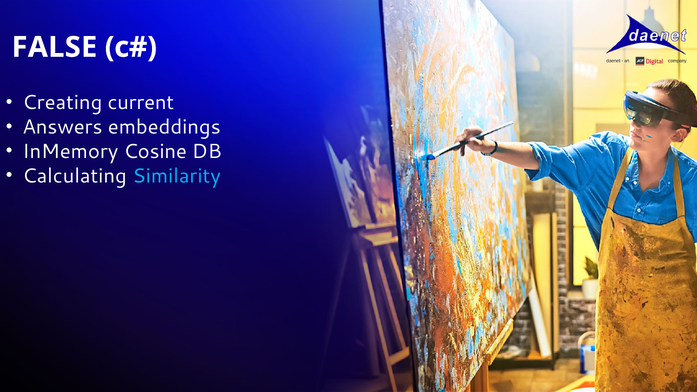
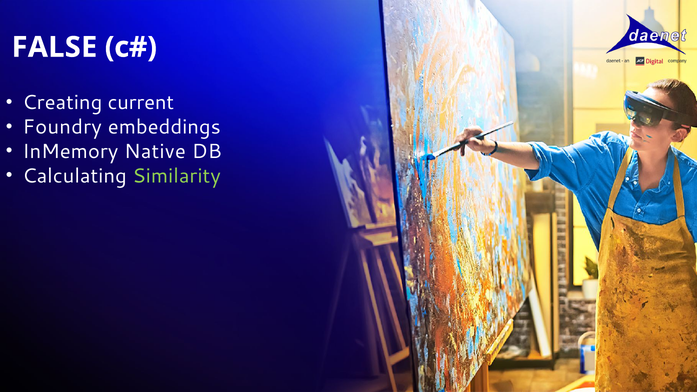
Answers: Answers -> Foundry (62, 127)
Cosine: Cosine -> Native (155, 152)
Similarity colour: light blue -> light green (177, 176)
